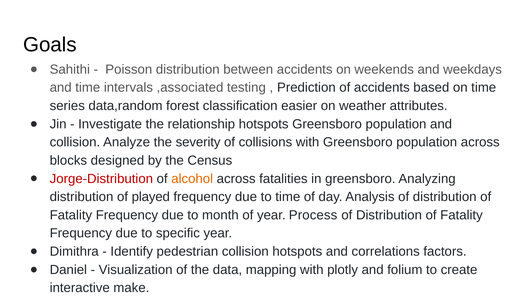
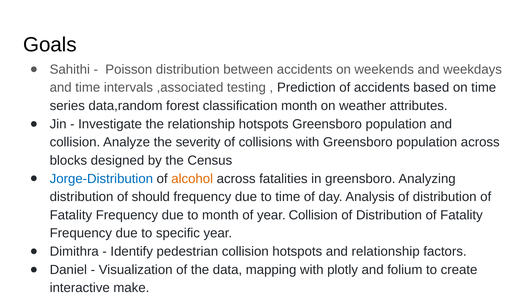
classification easier: easier -> month (299, 106)
Jorge-Distribution colour: red -> blue (101, 179)
played: played -> should (151, 197)
year Process: Process -> Collision (313, 215)
and correlations: correlations -> relationship (386, 251)
